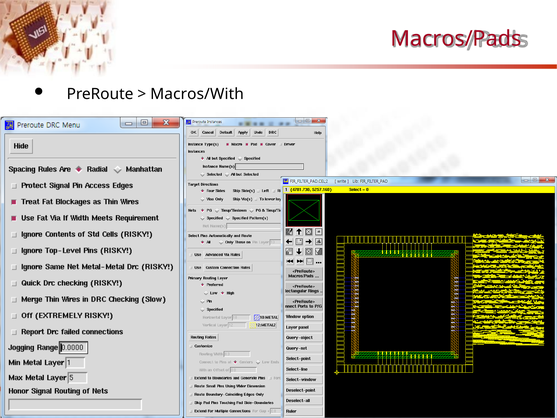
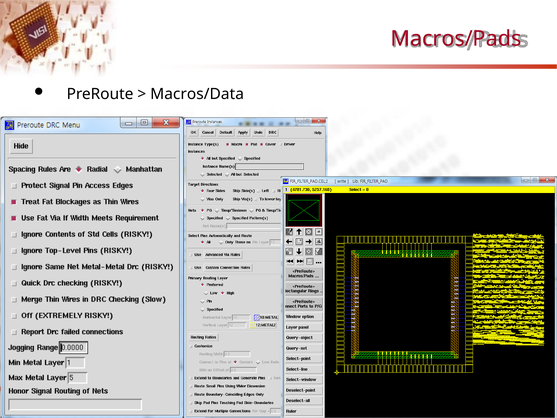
Macros/With: Macros/With -> Macros/Data (197, 94)
